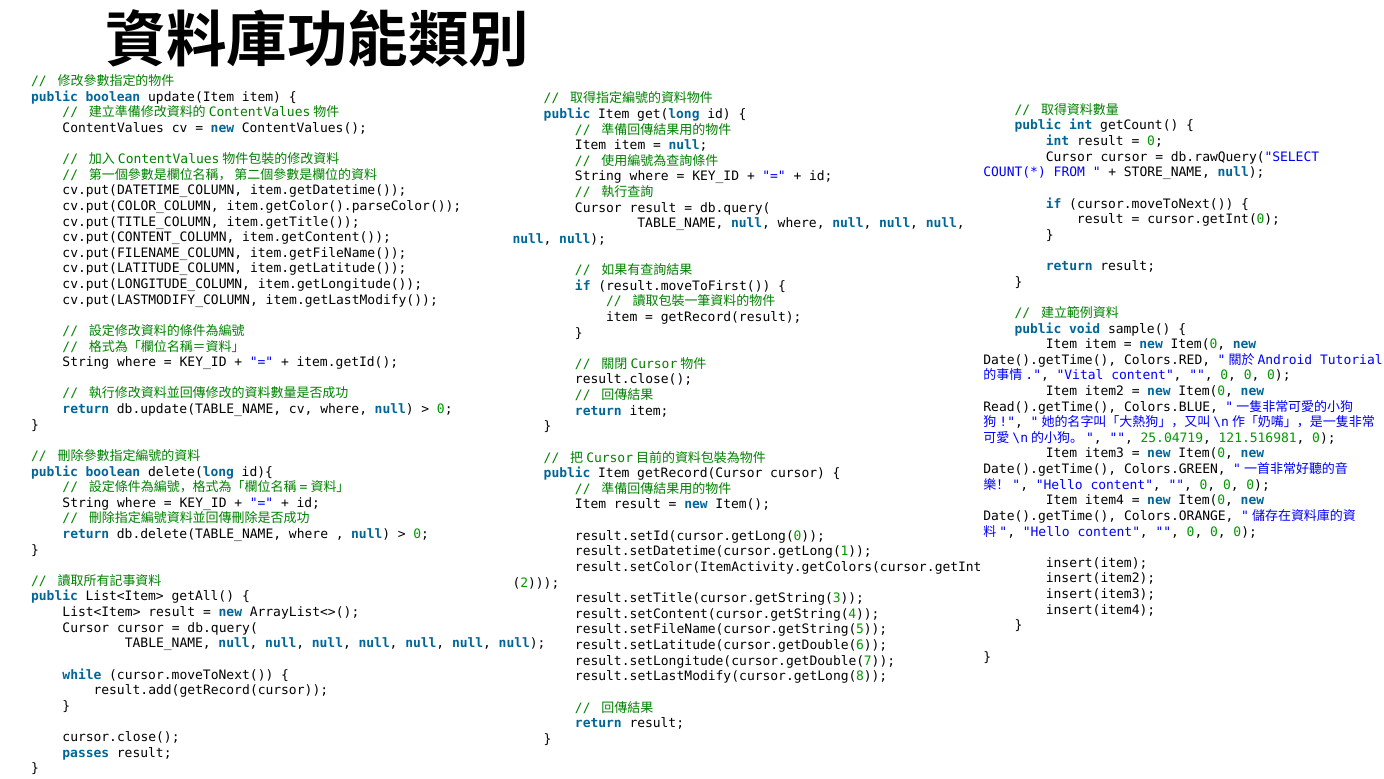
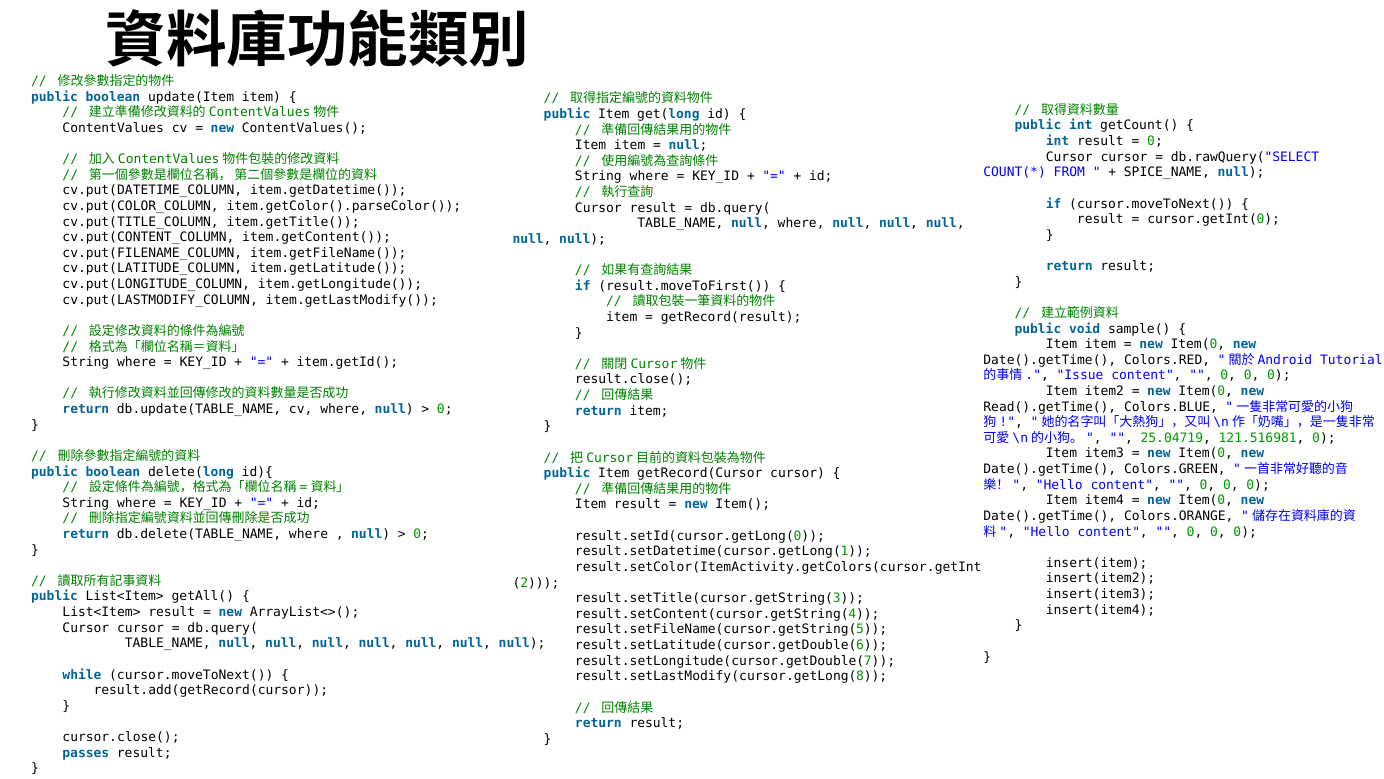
STORE_NAME: STORE_NAME -> SPICE_NAME (1167, 172)
Vital: Vital -> Issue (1080, 375)
